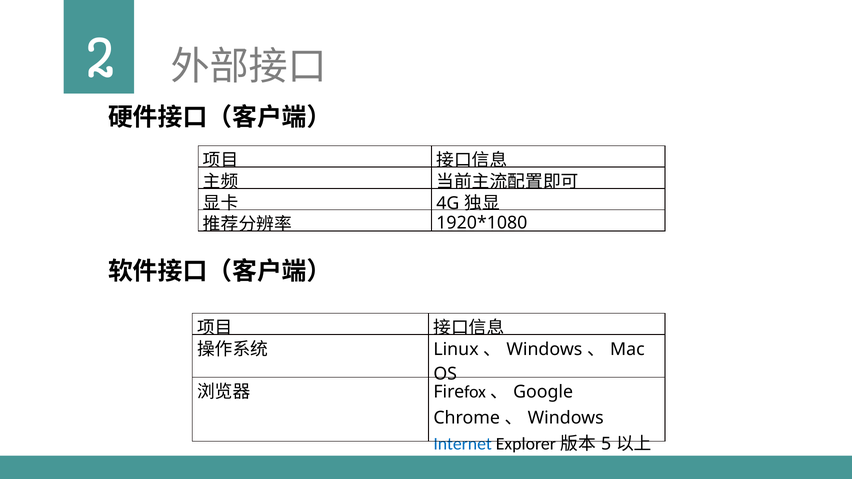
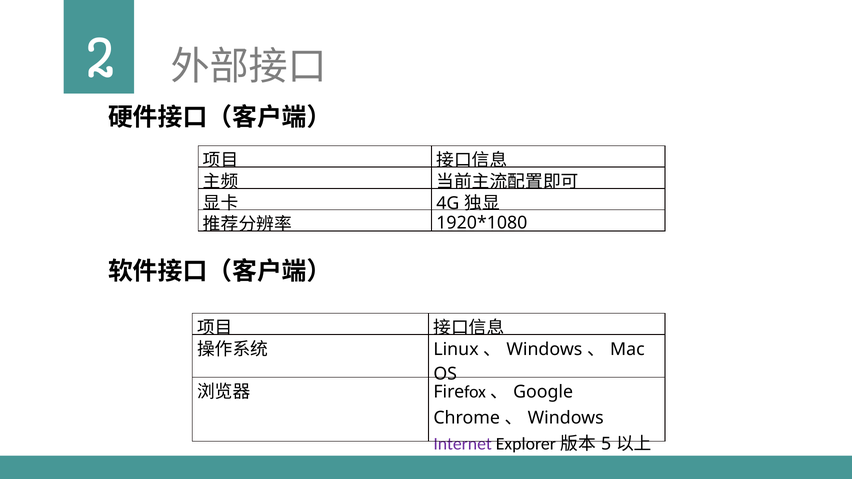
Internet colour: blue -> purple (463, 444)
